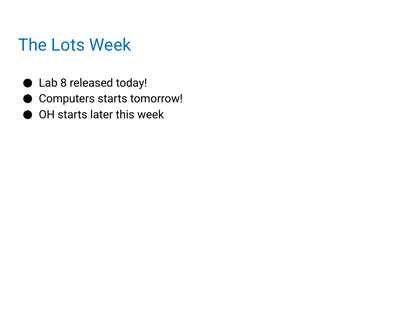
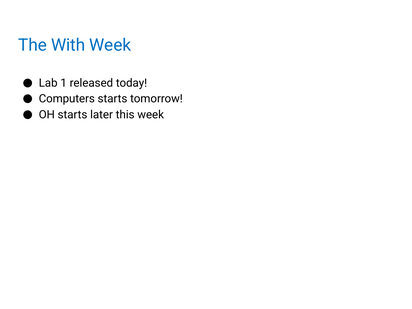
Lots: Lots -> With (68, 45)
8: 8 -> 1 (64, 83)
